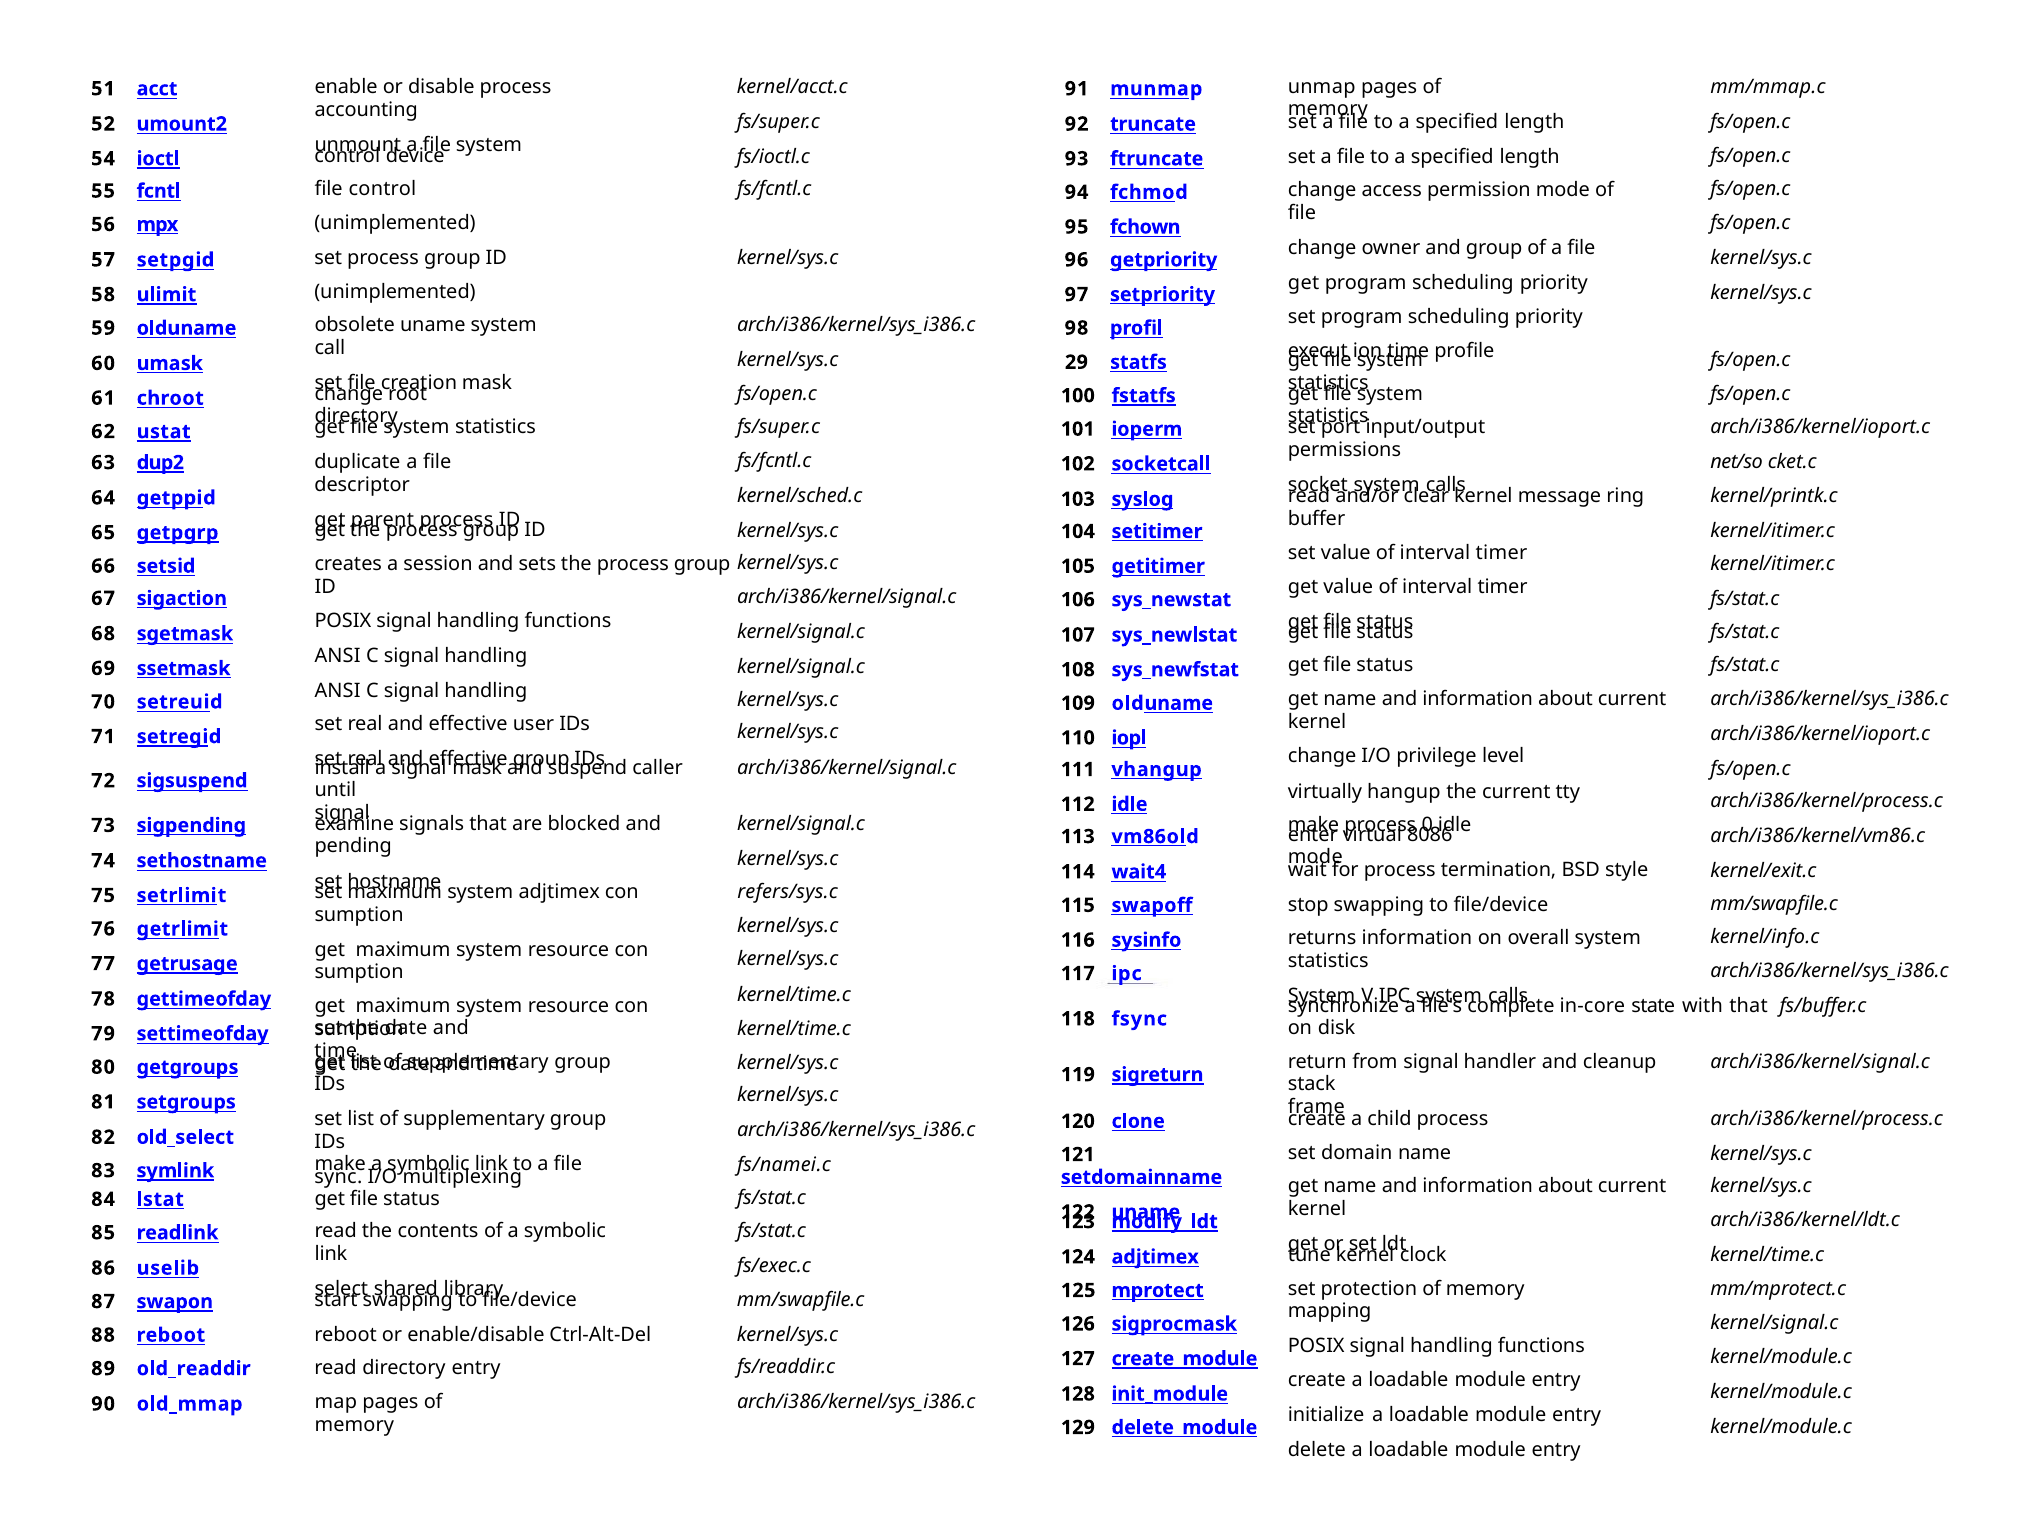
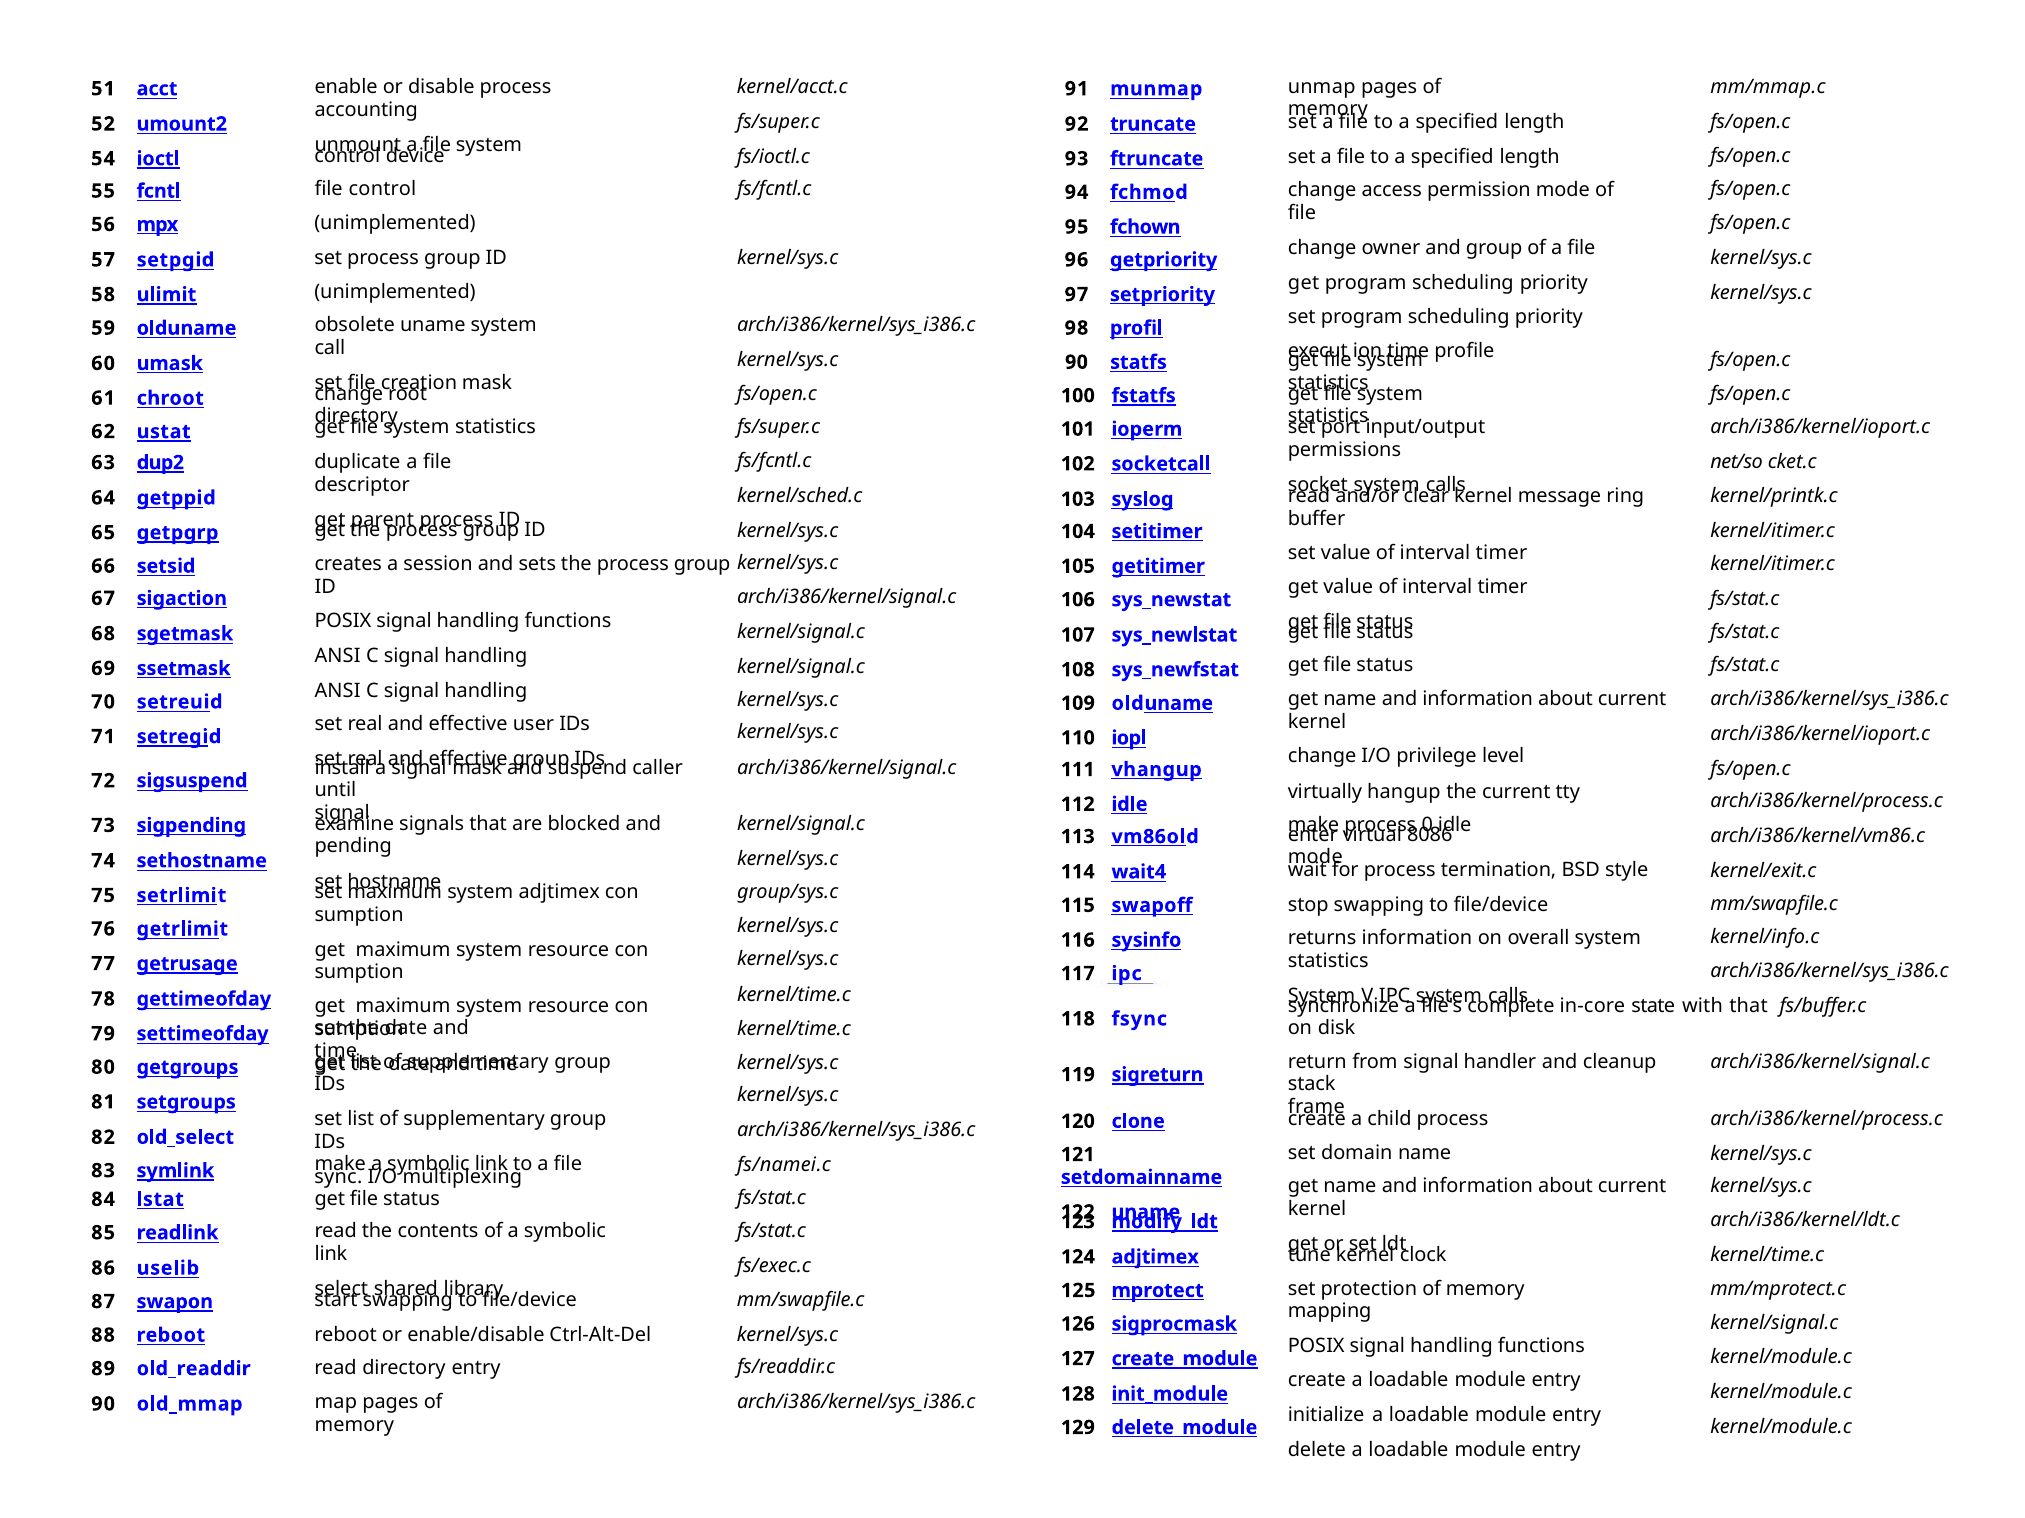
kernel/sys.c 29: 29 -> 90 (1076, 362)
refers/sys.c: refers/sys.c -> group/sys.c (788, 893)
